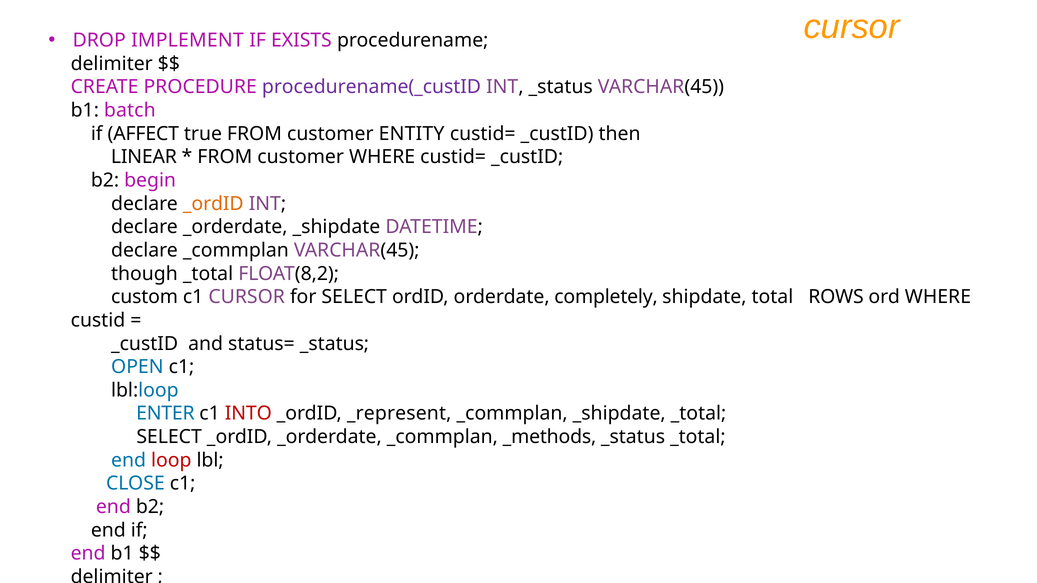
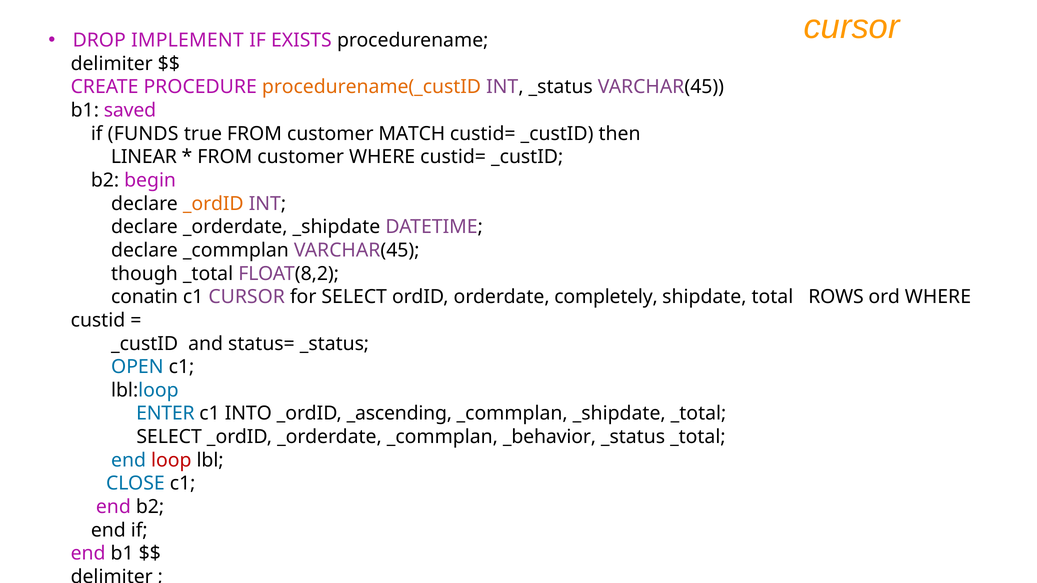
procedurename(_custID colour: purple -> orange (372, 87)
batch: batch -> saved (130, 110)
AFFECT: AFFECT -> FUNDS (143, 134)
ENTITY: ENTITY -> MATCH (412, 134)
custom: custom -> conatin (145, 297)
INTO colour: red -> black (248, 414)
_represent: _represent -> _ascending (399, 414)
_methods: _methods -> _behavior (549, 437)
